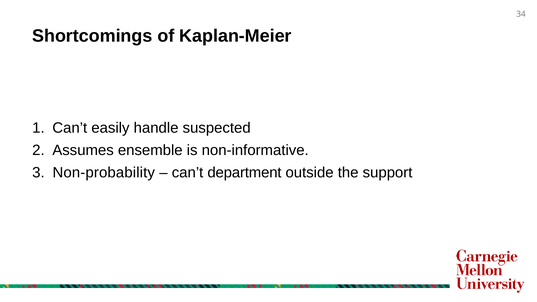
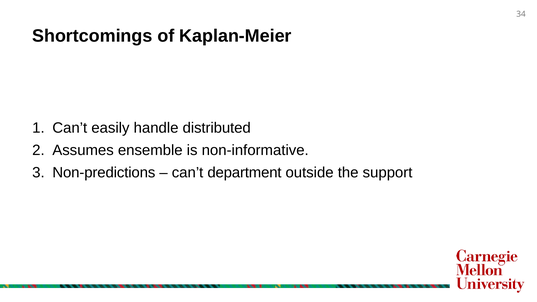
suspected: suspected -> distributed (217, 128)
Non-probability: Non-probability -> Non-predictions (104, 173)
